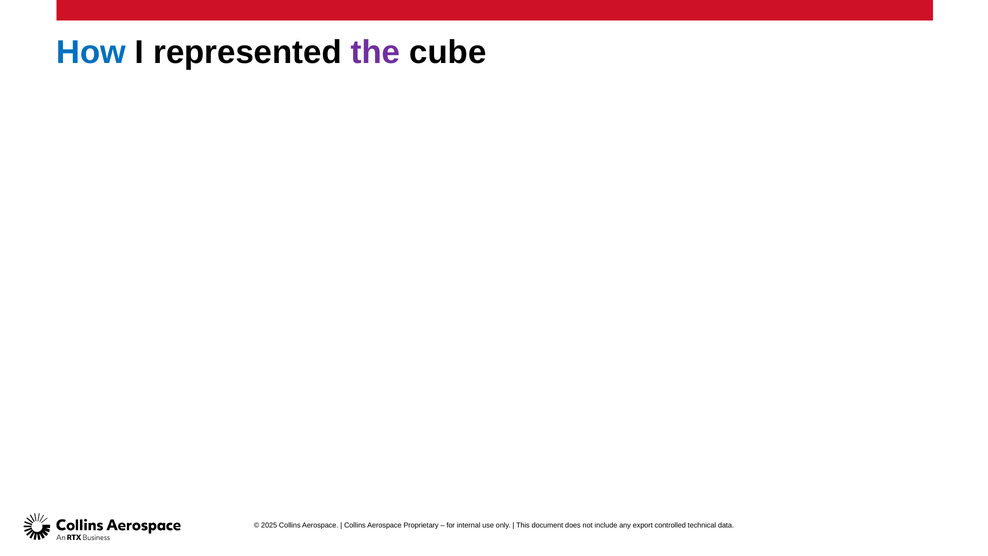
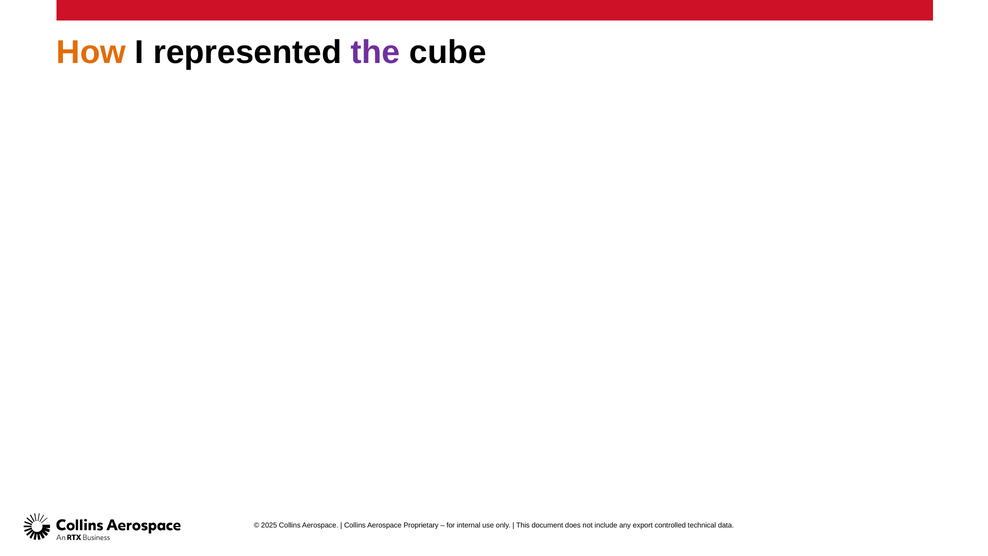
How colour: blue -> orange (91, 52)
